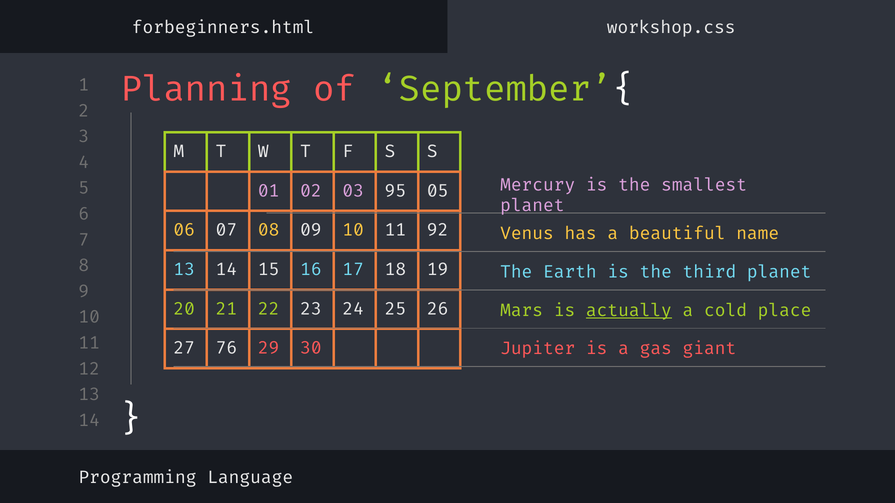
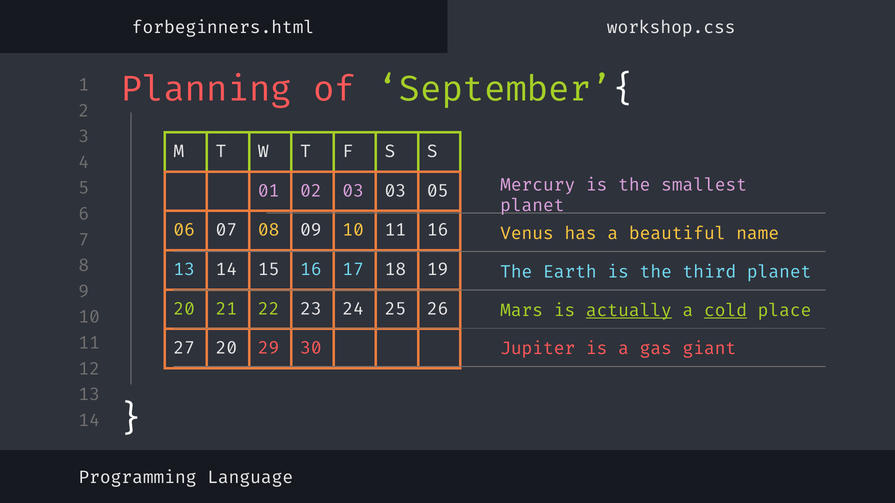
03 95: 95 -> 03 (395, 191)
11 92: 92 -> 16 (438, 230)
cold underline: none -> present (726, 311)
27 76: 76 -> 20 (226, 348)
